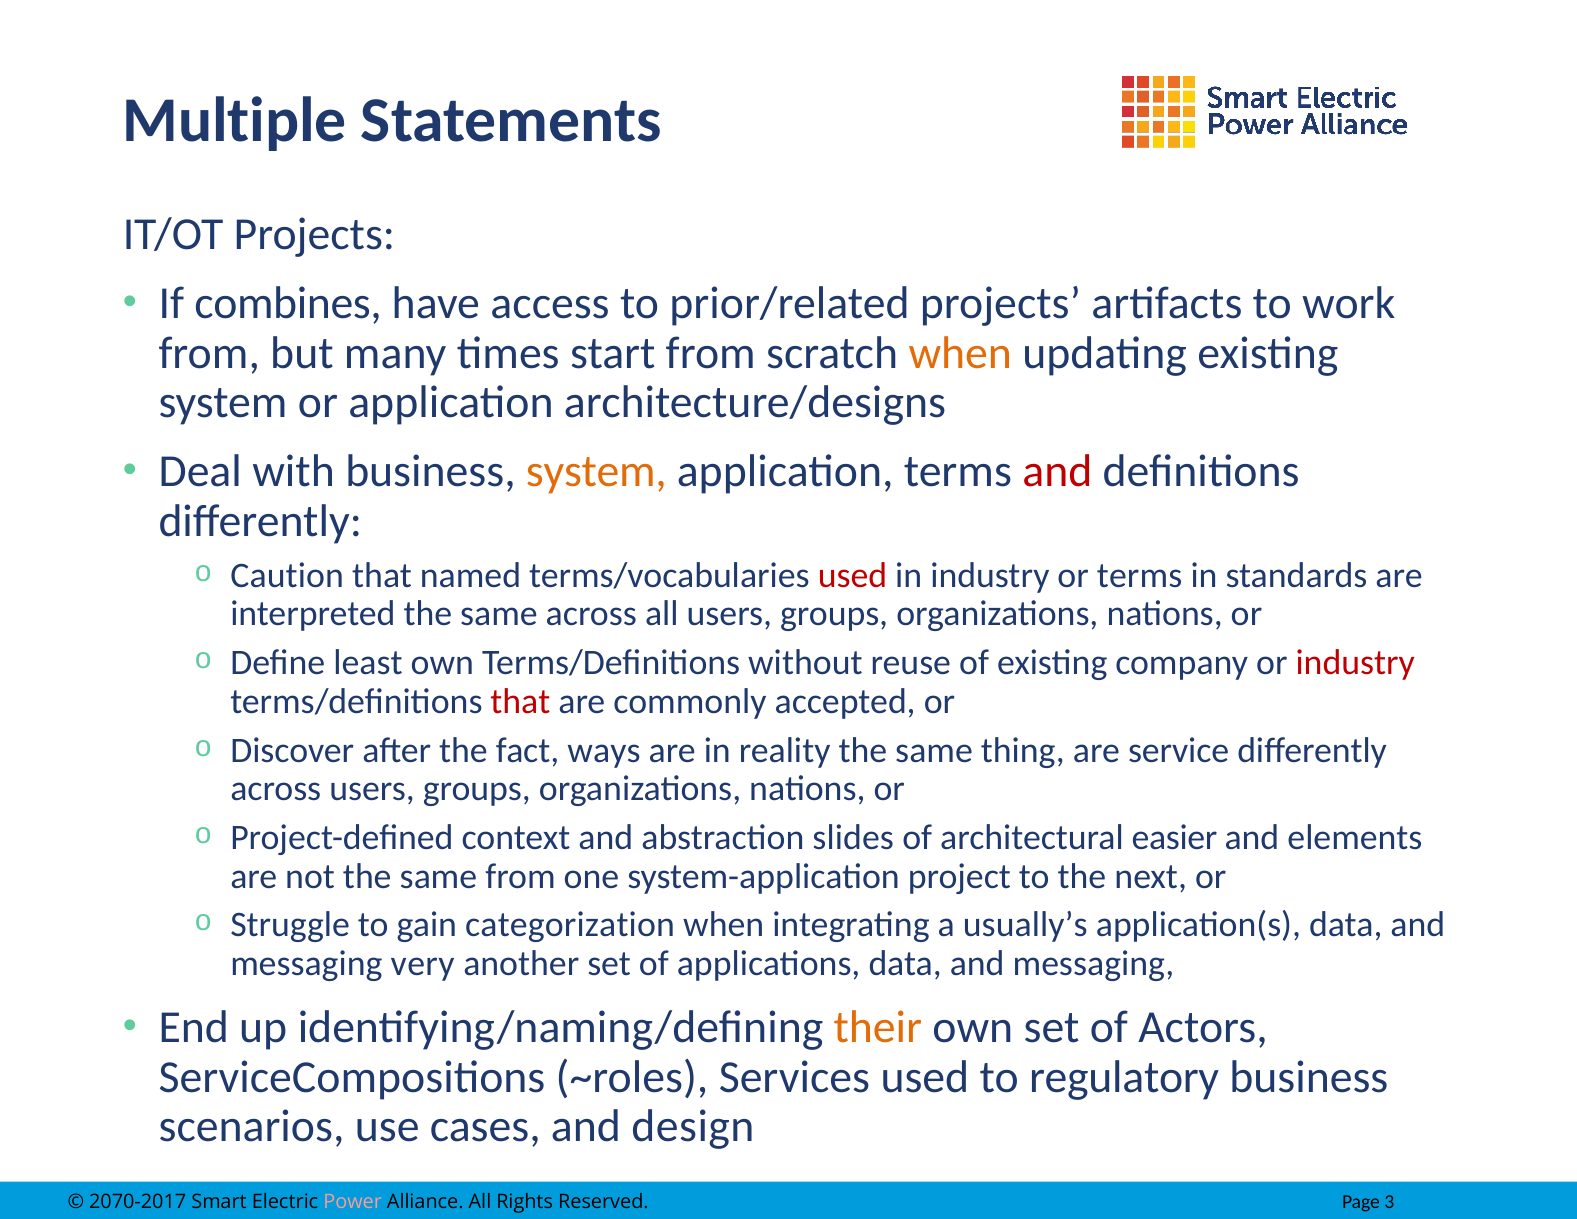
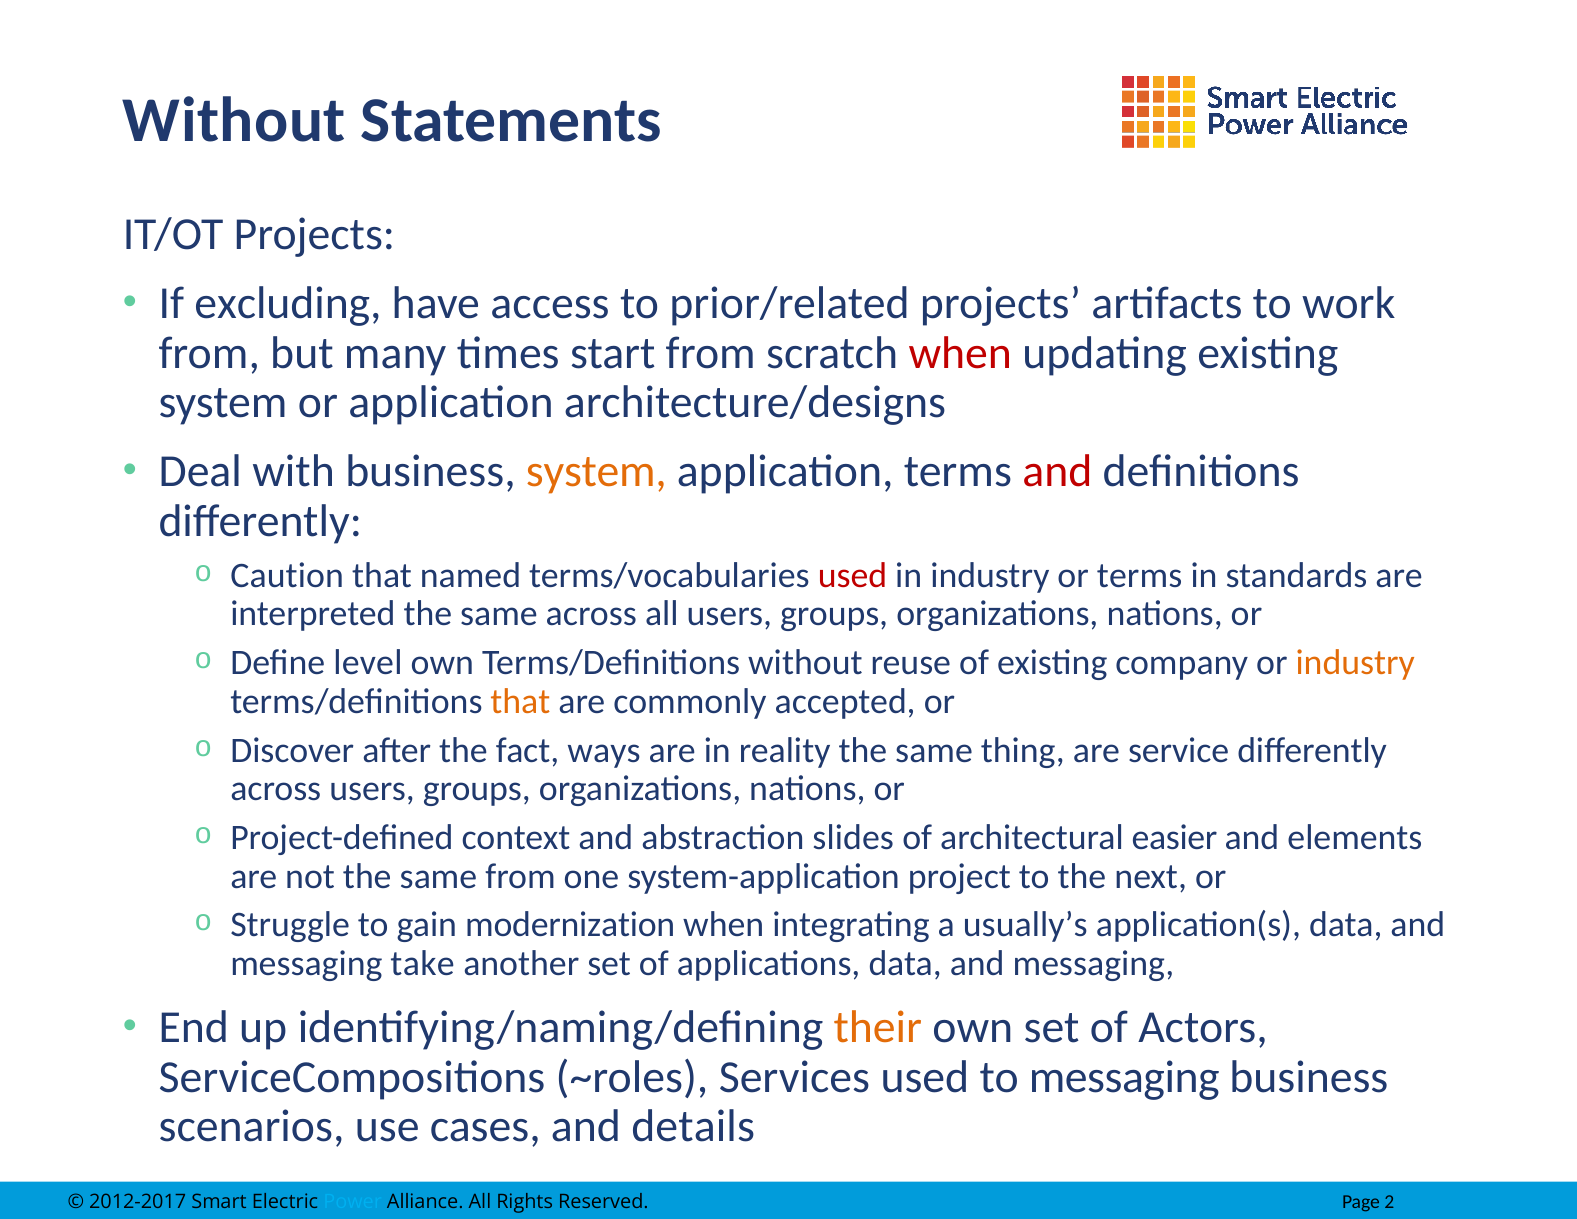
Multiple: Multiple -> Without (234, 121)
combines: combines -> excluding (288, 303)
when colour: orange -> red (960, 353)
least: least -> level (368, 663)
industry colour: red -> orange (1355, 663)
that colour: red -> orange (520, 701)
categorization: categorization -> modernization (570, 925)
very: very -> take (423, 963)
to regulatory: regulatory -> messaging (1124, 1077)
design: design -> details (693, 1126)
2070-2017: 2070-2017 -> 2012-2017 (138, 1201)
Power colour: pink -> light blue (353, 1201)
3: 3 -> 2 (1389, 1202)
